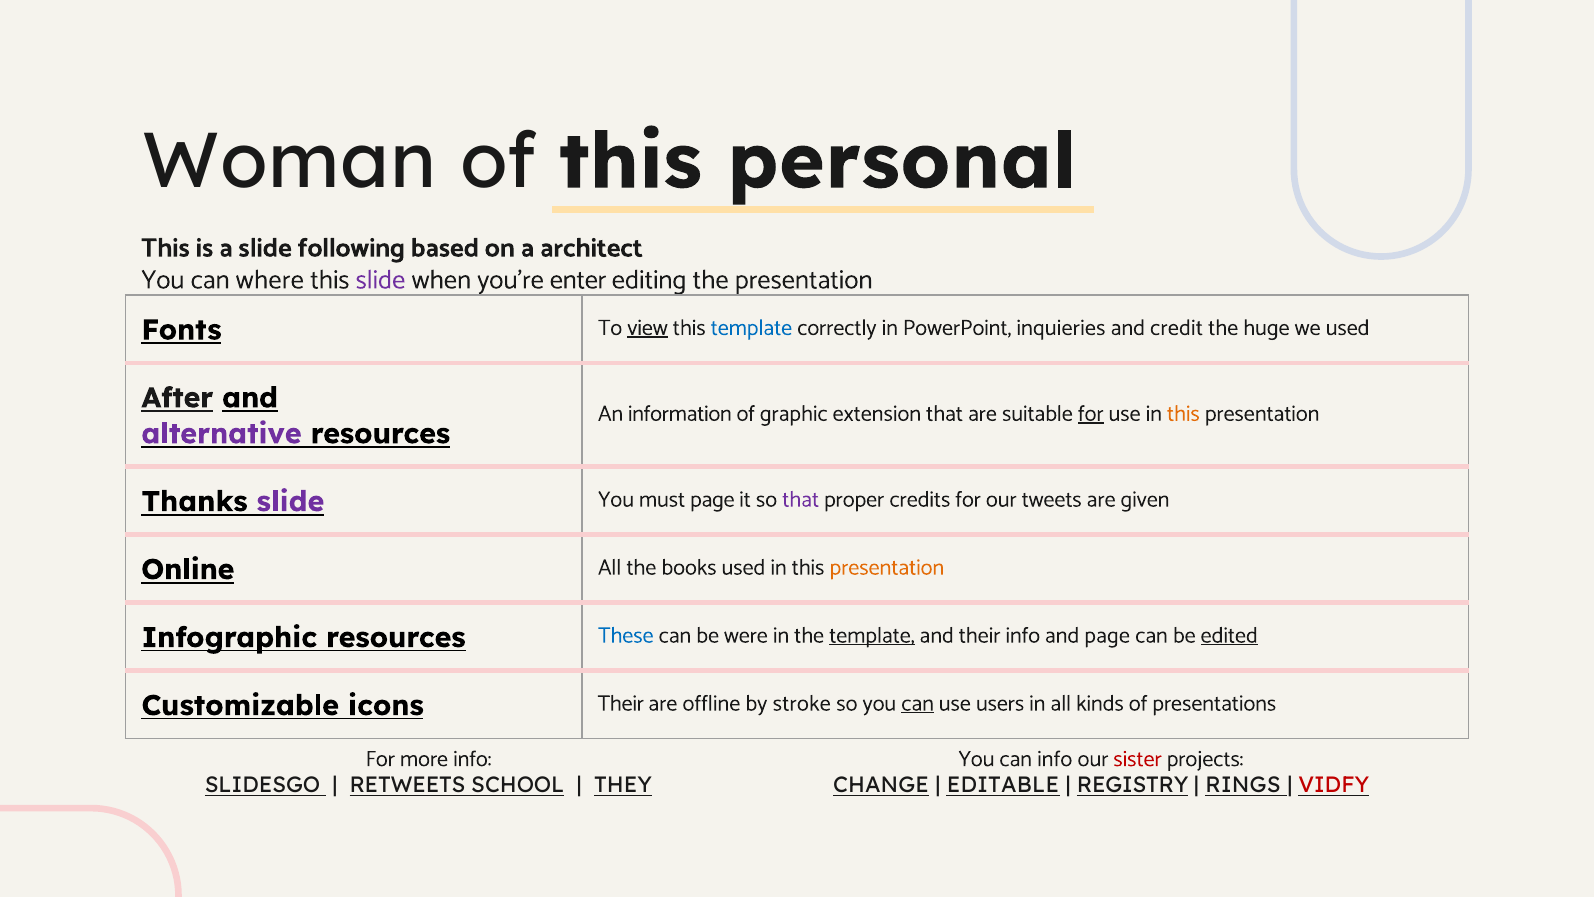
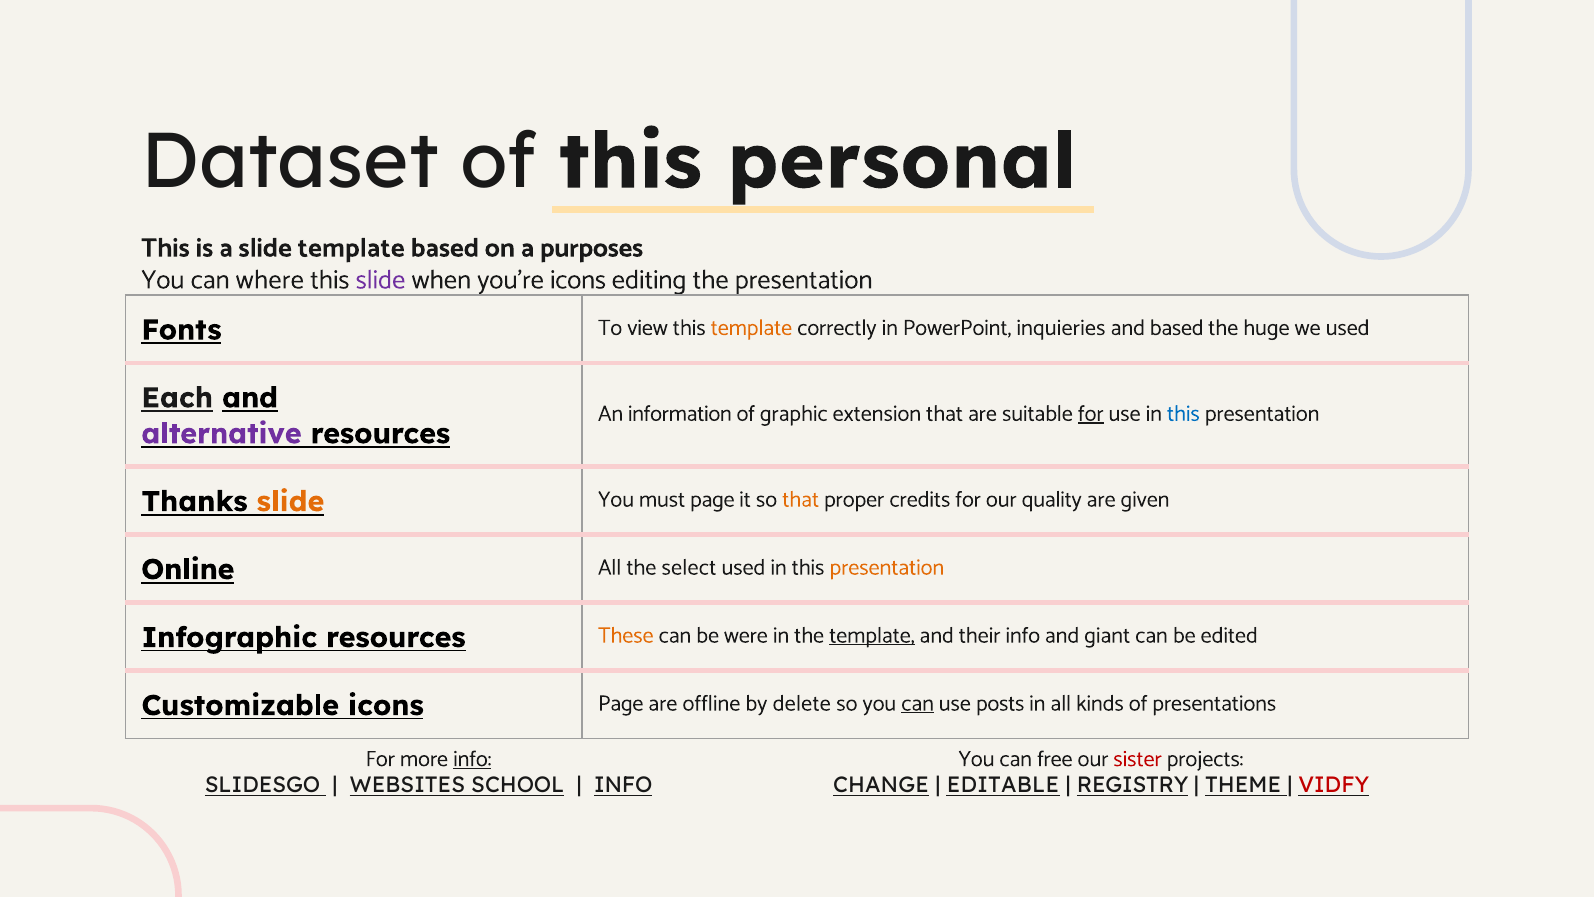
Woman: Woman -> Dataset (290, 162)
slide following: following -> template (351, 248)
architect: architect -> purposes (592, 248)
you’re enter: enter -> icons (578, 280)
view underline: present -> none (648, 327)
template colour: blue -> orange (751, 327)
and credit: credit -> based (1177, 327)
After: After -> Each (177, 398)
this colour: orange -> blue (1183, 413)
slide colour: purple -> orange (291, 502)
that colour: purple -> orange (801, 499)
tweets: tweets -> quality (1052, 499)
books: books -> select (689, 567)
These colour: blue -> orange (626, 635)
and page: page -> giant (1107, 635)
edited underline: present -> none (1229, 635)
icons Their: Their -> Page (621, 703)
stroke: stroke -> delete (802, 703)
users: users -> posts (1000, 703)
info underline: none -> present (472, 759)
can info: info -> free (1055, 759)
RETWEETS: RETWEETS -> WEBSITES (407, 785)
THEY: THEY -> INFO (623, 785)
RINGS: RINGS -> THEME (1243, 785)
